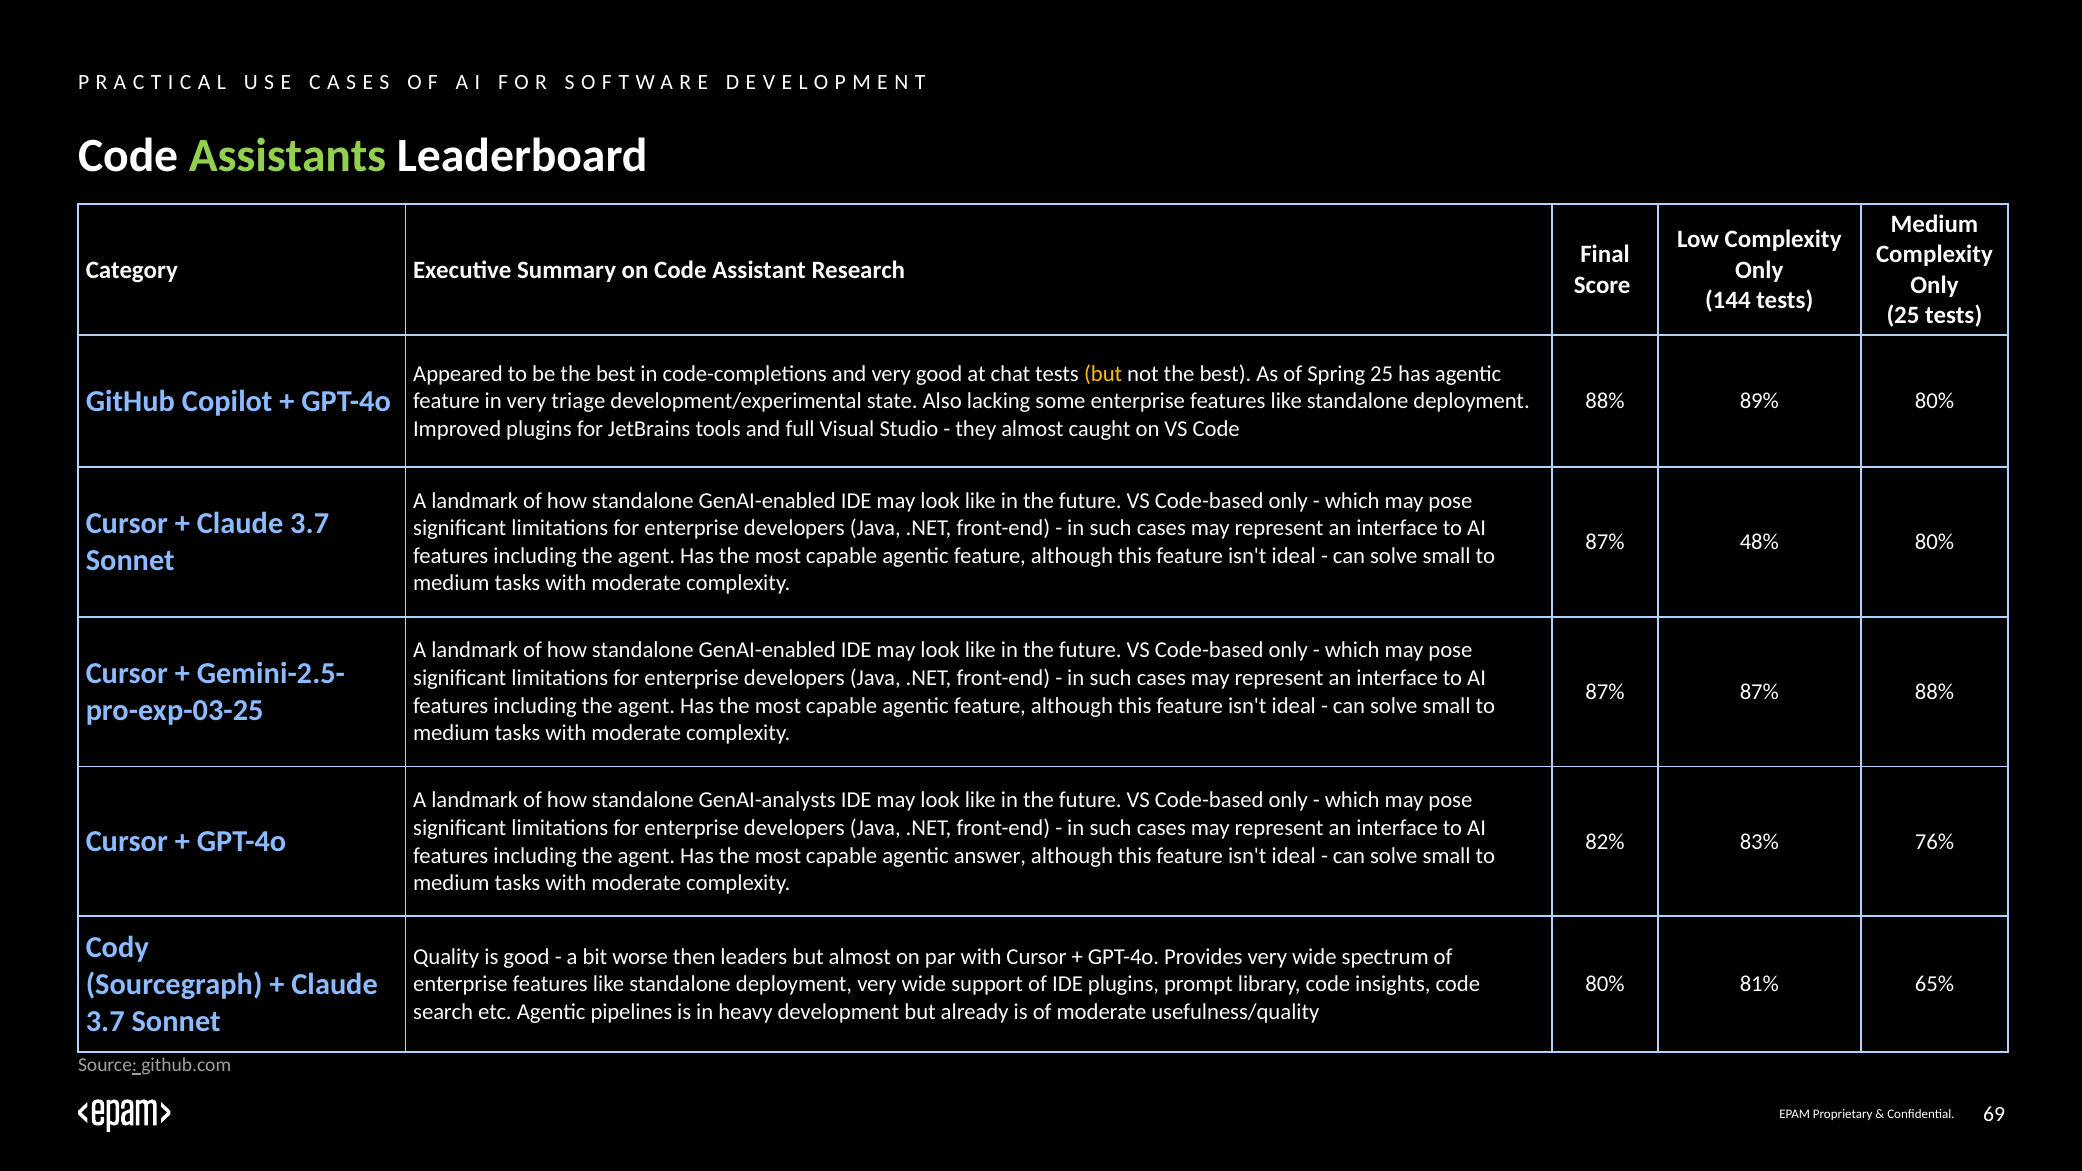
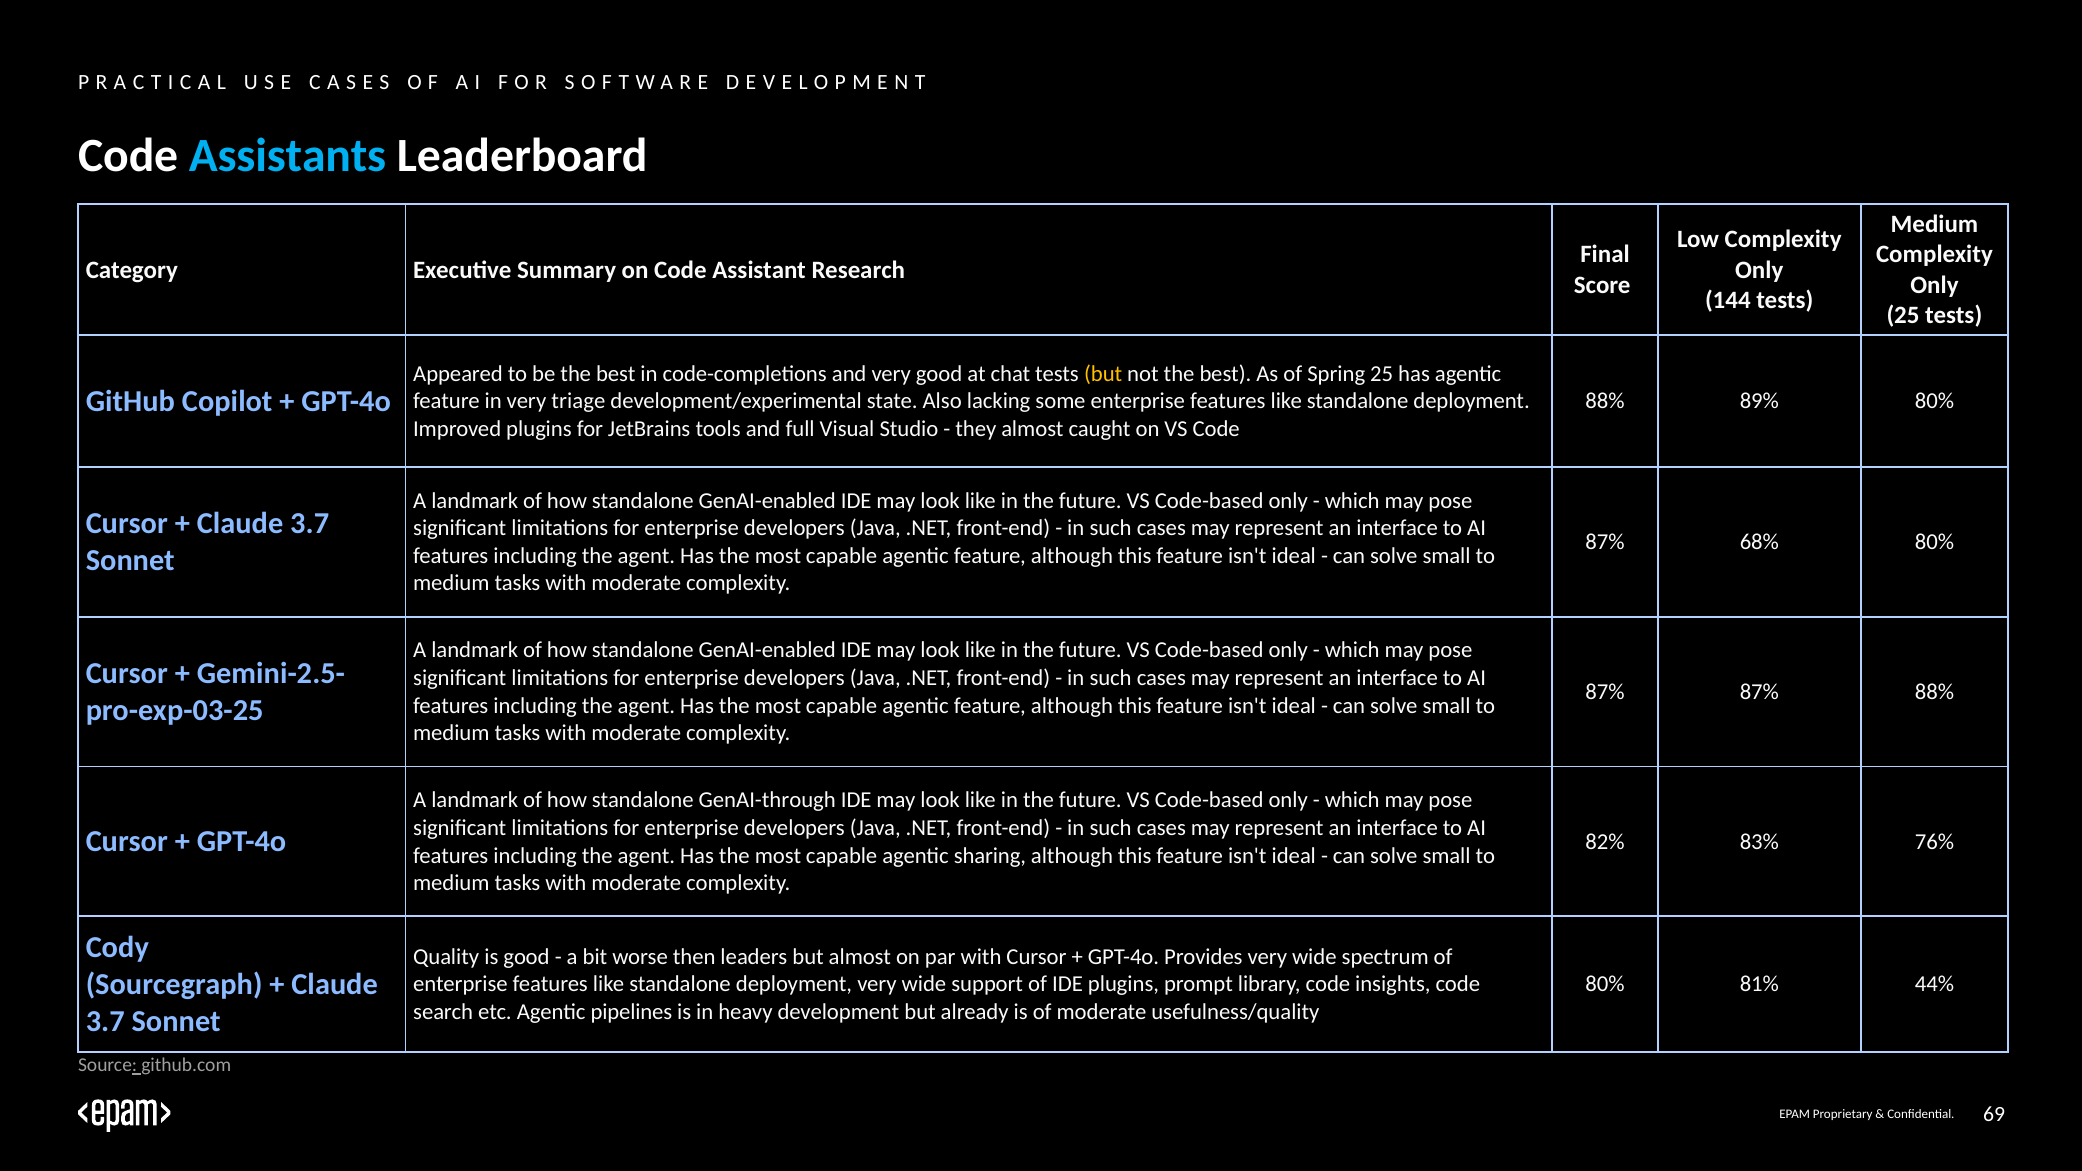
Assistants colour: light green -> light blue (288, 156)
48%: 48% -> 68% (1759, 542)
GenAI-analysts: GenAI-analysts -> GenAI-through (767, 800)
answer: answer -> sharing (990, 856)
65%: 65% -> 44% (1935, 984)
